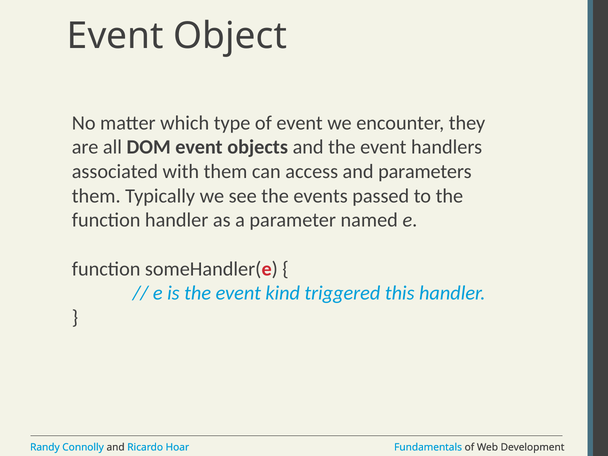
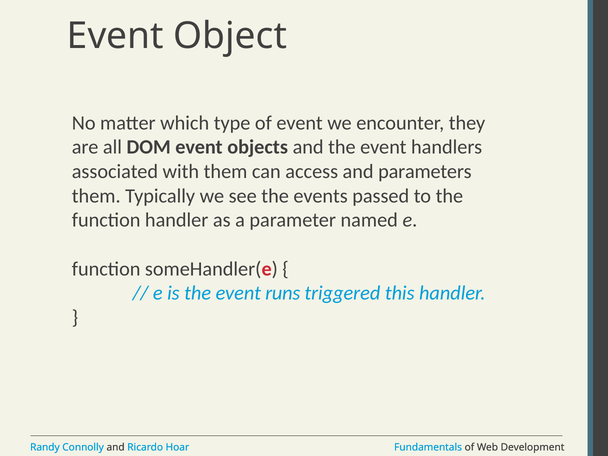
kind: kind -> runs (283, 293)
